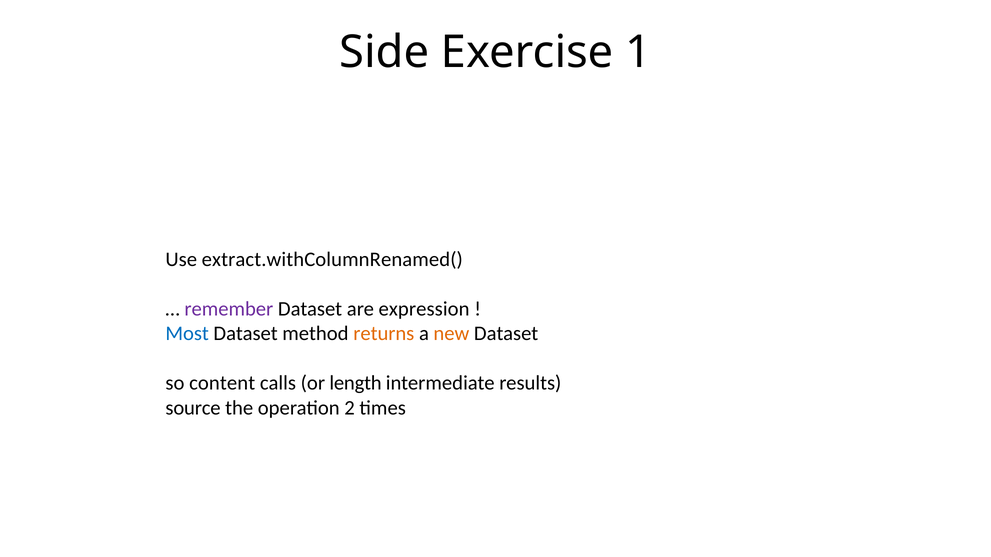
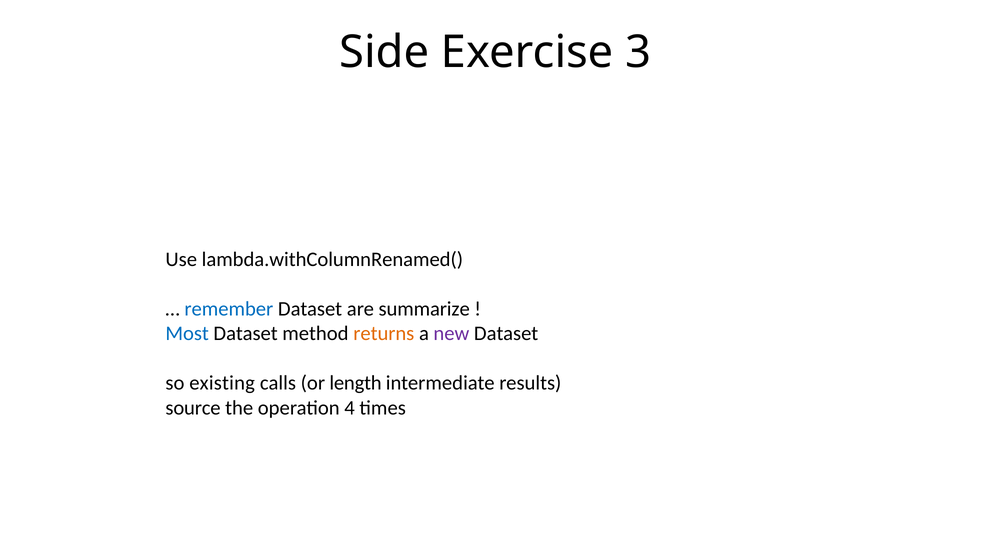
1: 1 -> 3 (638, 52)
extract.withColumnRenamed(: extract.withColumnRenamed( -> lambda.withColumnRenamed( (332, 259)
remember colour: purple -> blue (229, 309)
expression: expression -> summarize (424, 309)
new colour: orange -> purple (451, 334)
content: content -> existing (222, 383)
2: 2 -> 4 (350, 408)
